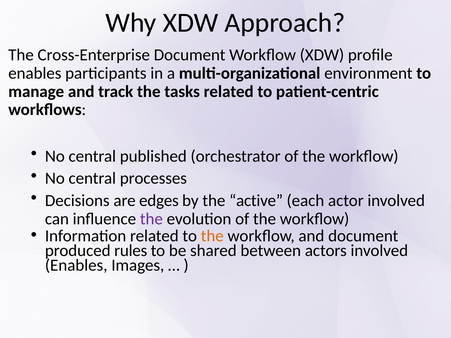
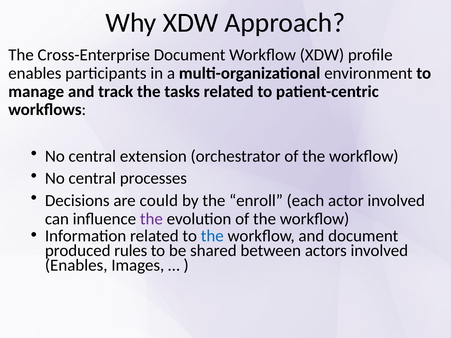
published: published -> extension (153, 156)
edges: edges -> could (159, 201)
active: active -> enroll (256, 201)
the colour: orange -> blue (212, 236)
